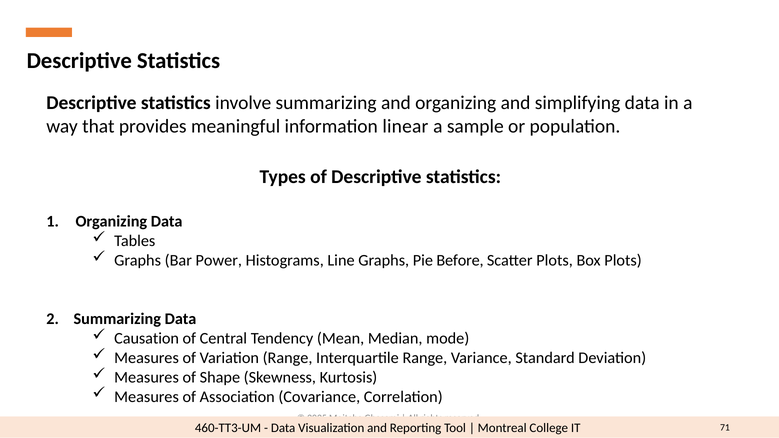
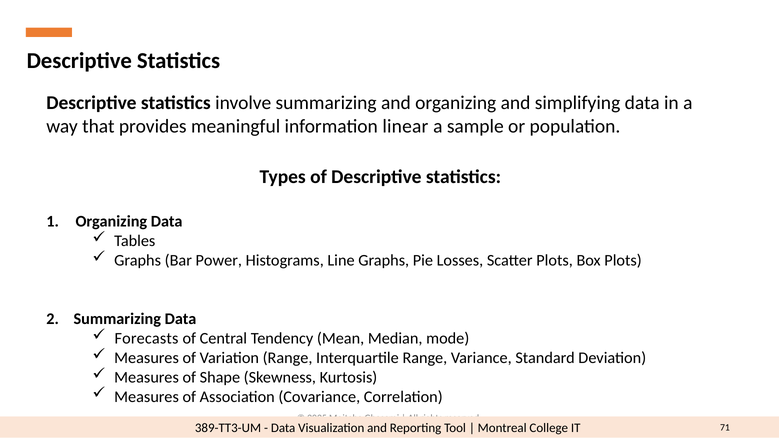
Before: Before -> Losses (460, 261)
Causation: Causation -> Forecasts (146, 338)
460-TT3-UM: 460-TT3-UM -> 389-TT3-UM (228, 428)
